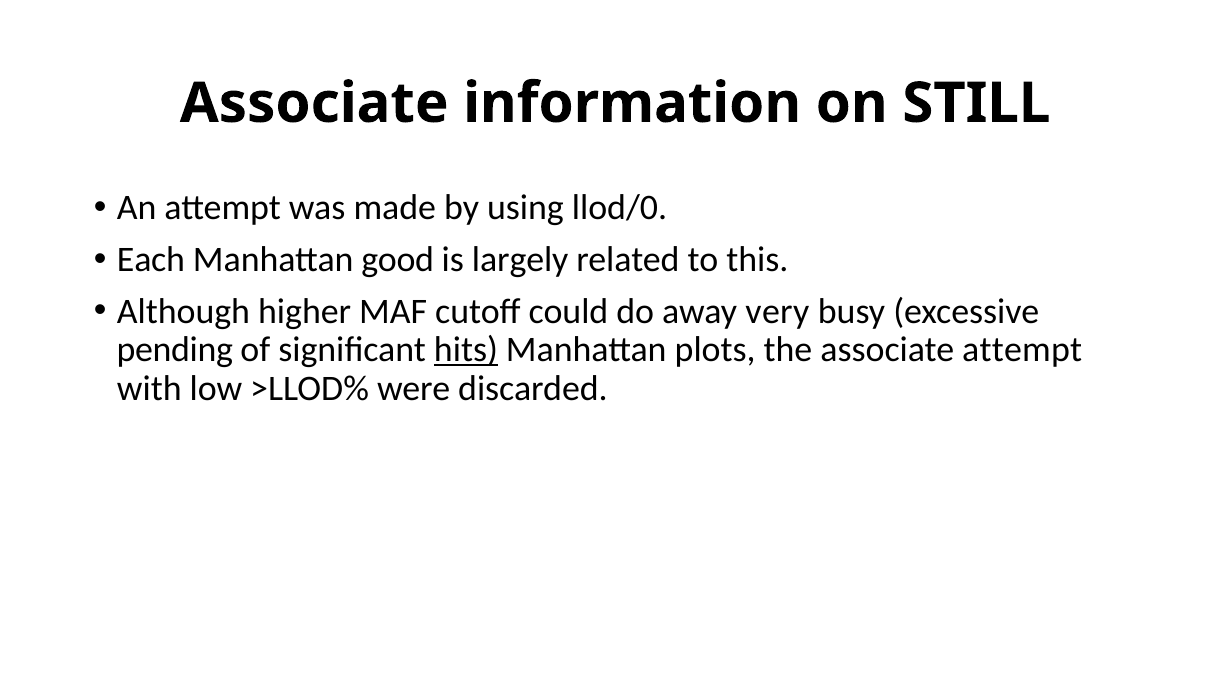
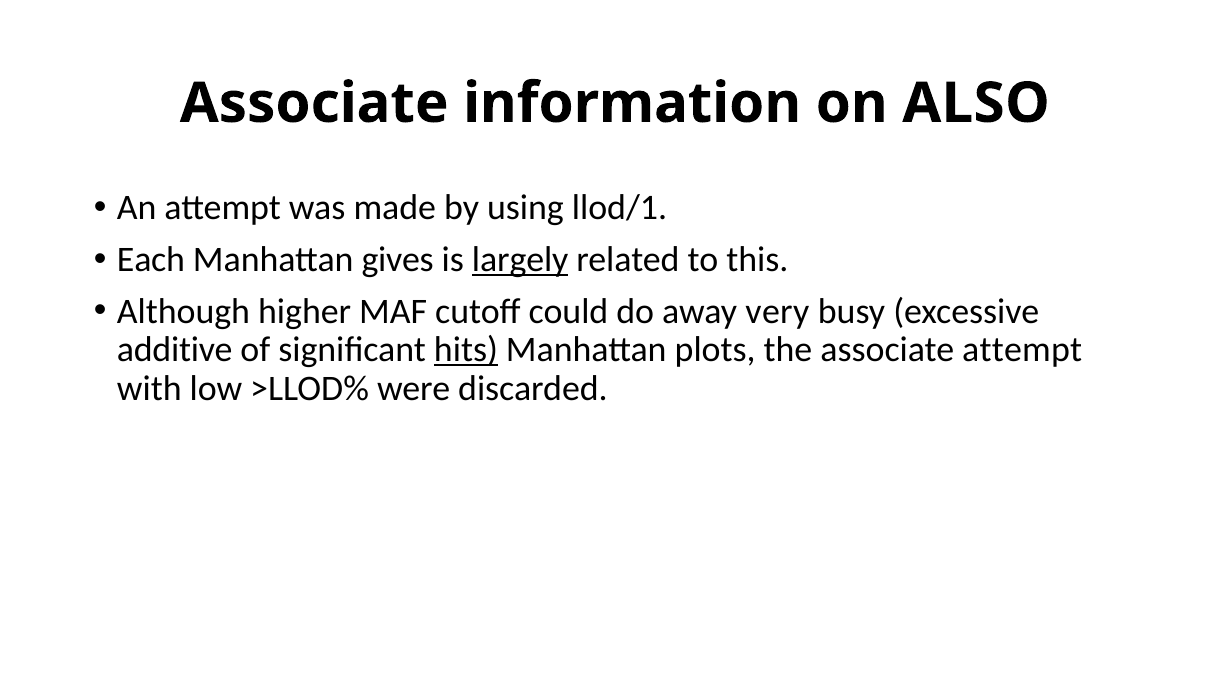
STILL: STILL -> ALSO (976, 103)
llod/0: llod/0 -> llod/1 (620, 208)
good: good -> gives (398, 260)
largely underline: none -> present (520, 260)
pending: pending -> additive (175, 350)
